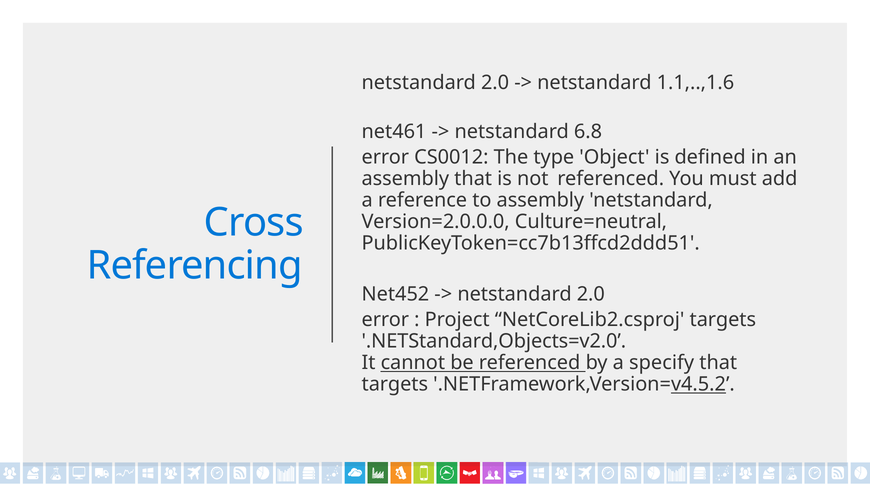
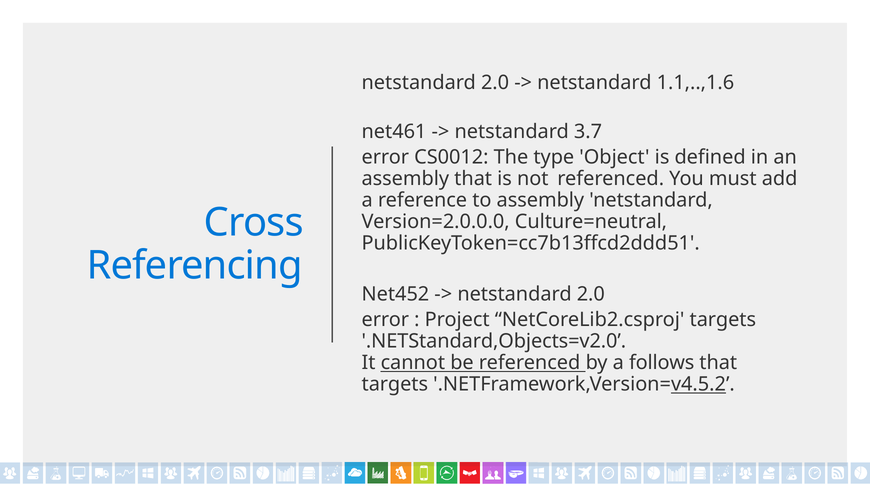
6.8: 6.8 -> 3.7 (588, 132)
specify: specify -> follows (662, 363)
